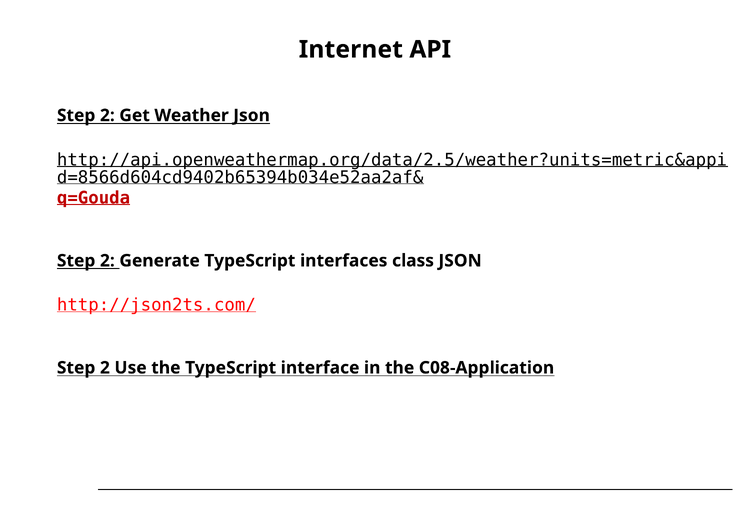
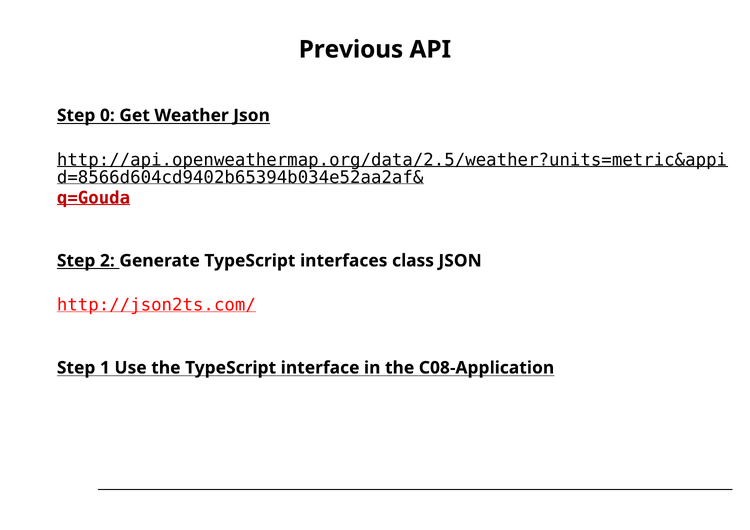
Internet: Internet -> Previous (351, 50)
2: 2 -> 0 (107, 116)
2: 2 -> 1 (105, 368)
